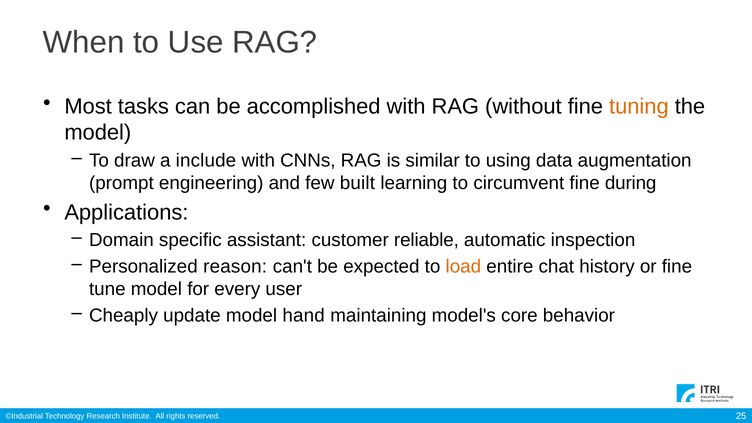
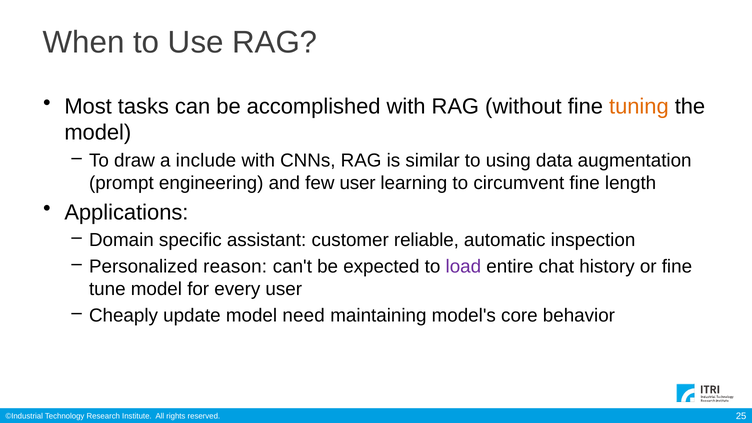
few built: built -> user (358, 183)
during: during -> length (631, 183)
load colour: orange -> purple (463, 267)
hand: hand -> need (304, 315)
